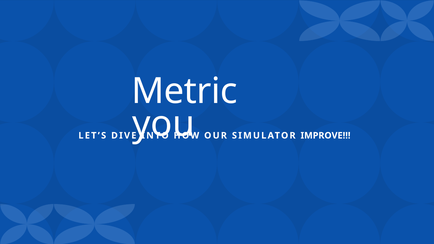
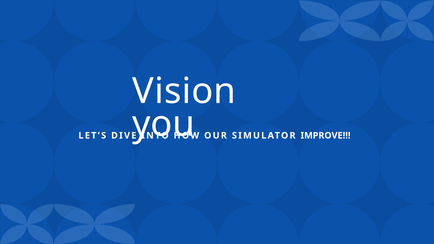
Metric: Metric -> Vision (184, 91)
